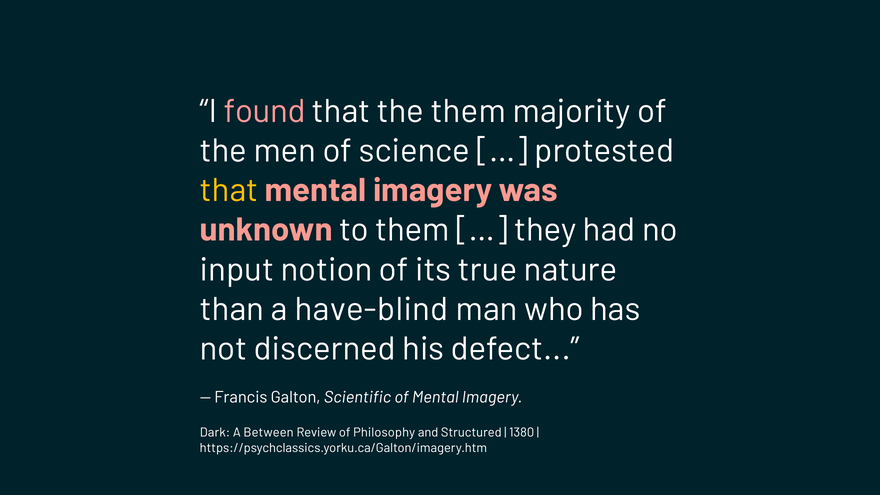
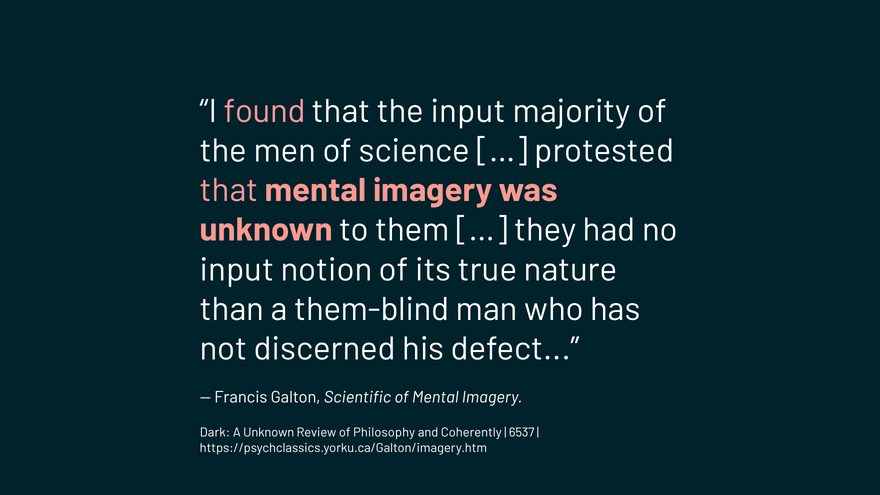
the them: them -> input (468, 111)
that colour: yellow -> pink (229, 190)
have-blind: have-blind -> them-blind (372, 309)
A Between: Between -> Unknown (269, 433)
Structured: Structured -> Coherently (471, 433)
1380: 1380 -> 6537 (522, 433)
